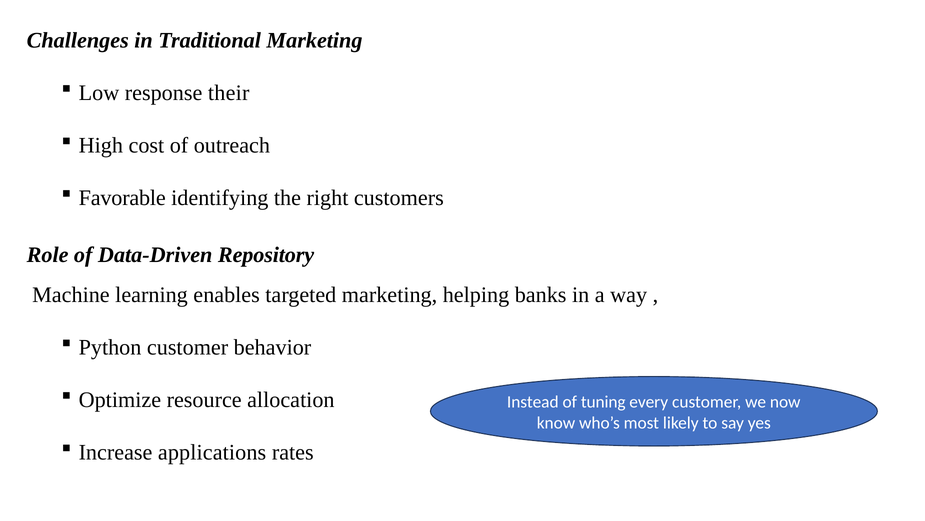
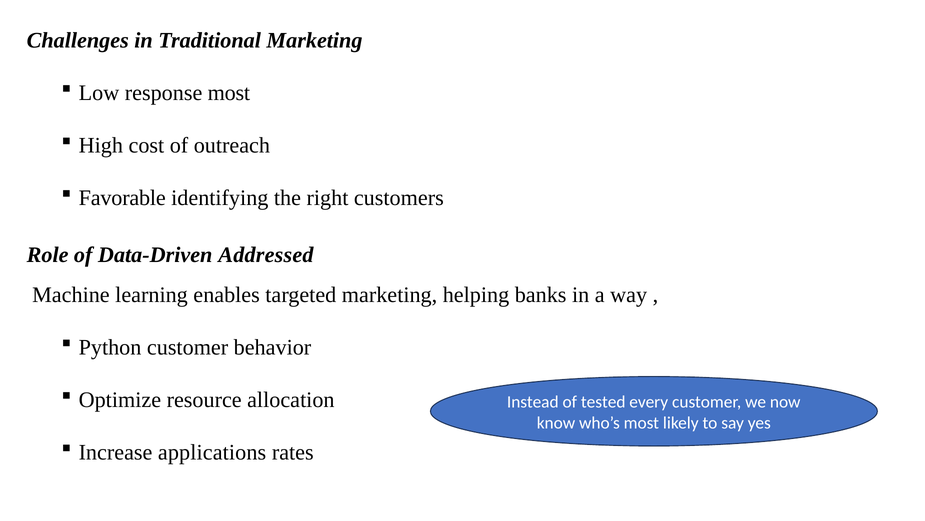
response their: their -> most (229, 93)
Repository: Repository -> Addressed (266, 255)
tuning: tuning -> tested (603, 401)
